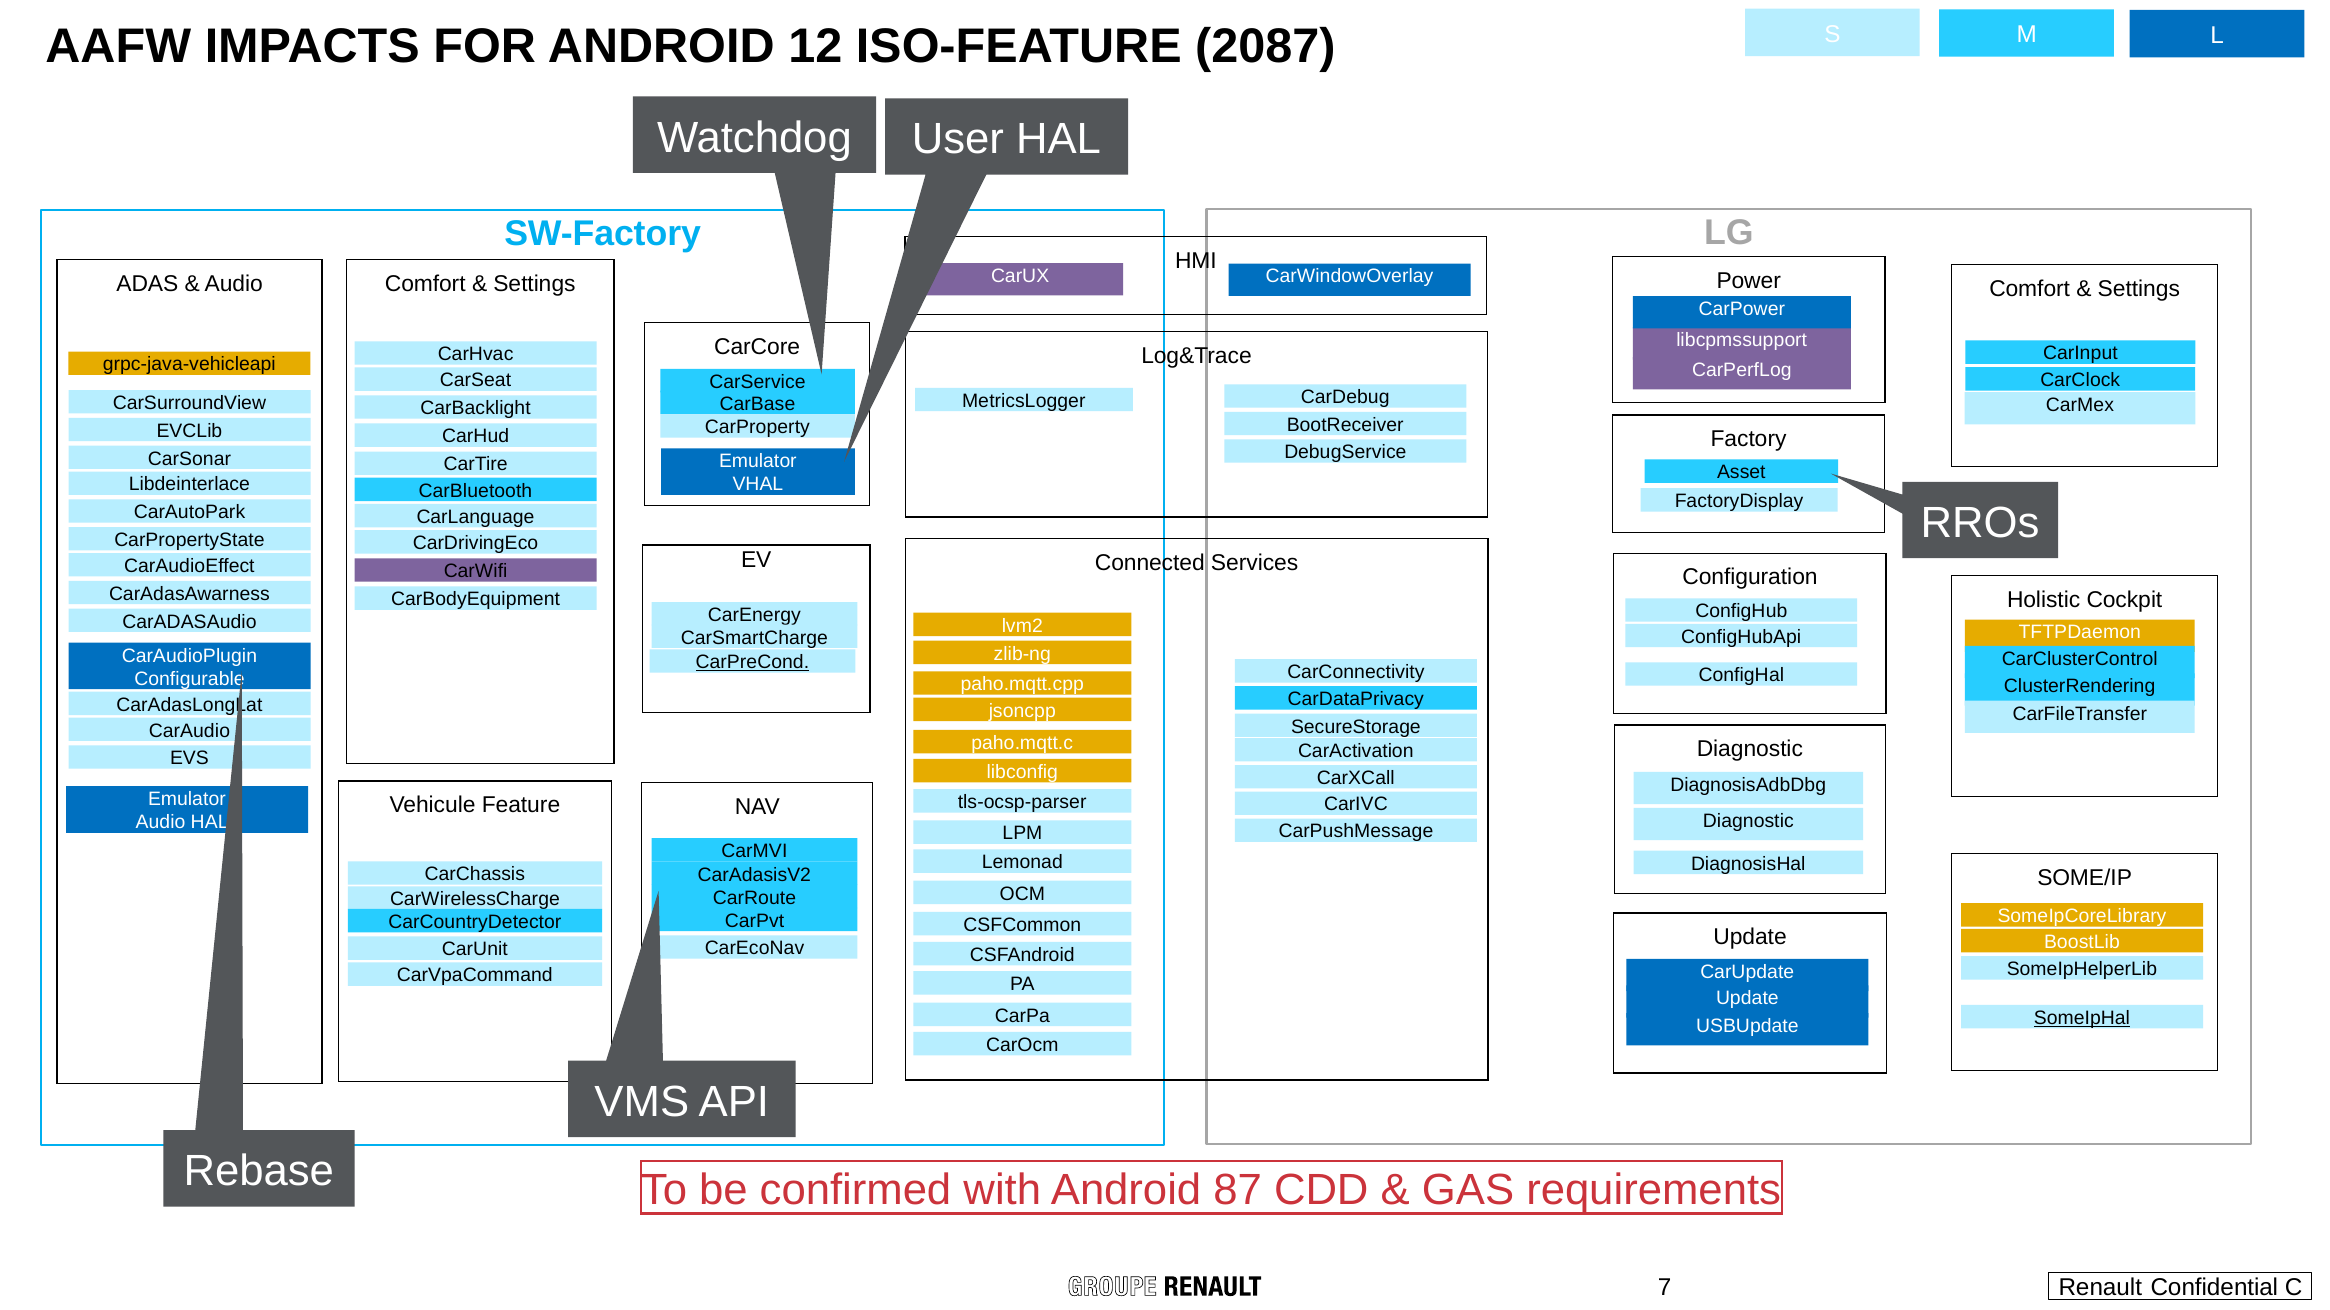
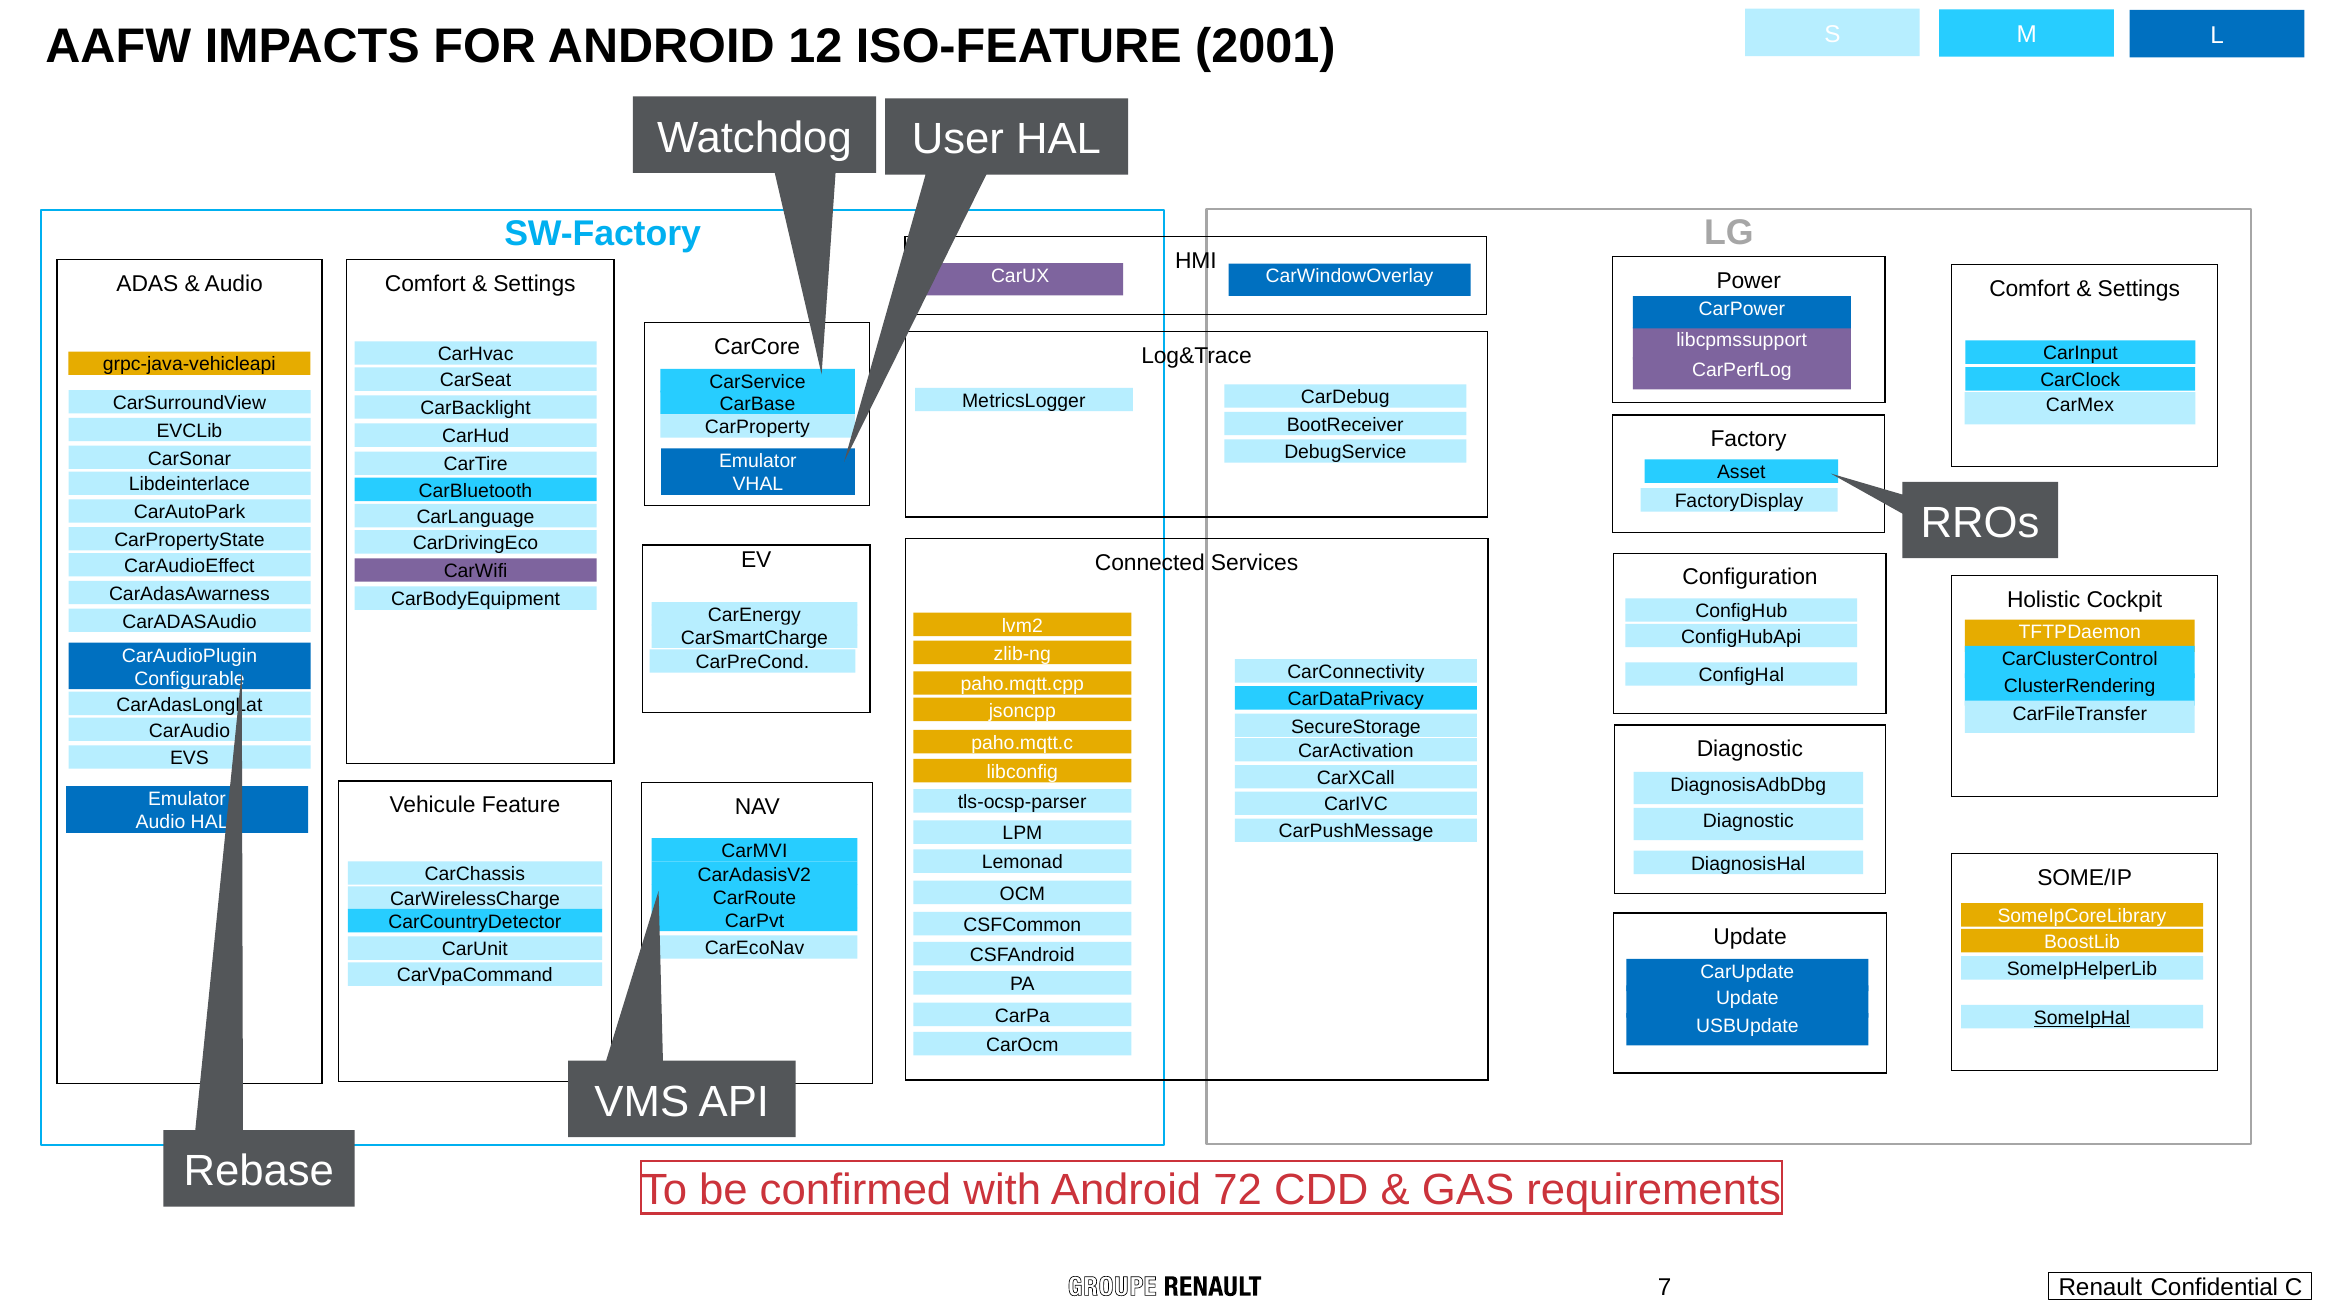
2087: 2087 -> 2001 (1265, 46)
CarPreCond underline: present -> none (752, 663)
87: 87 -> 72 (1238, 1191)
